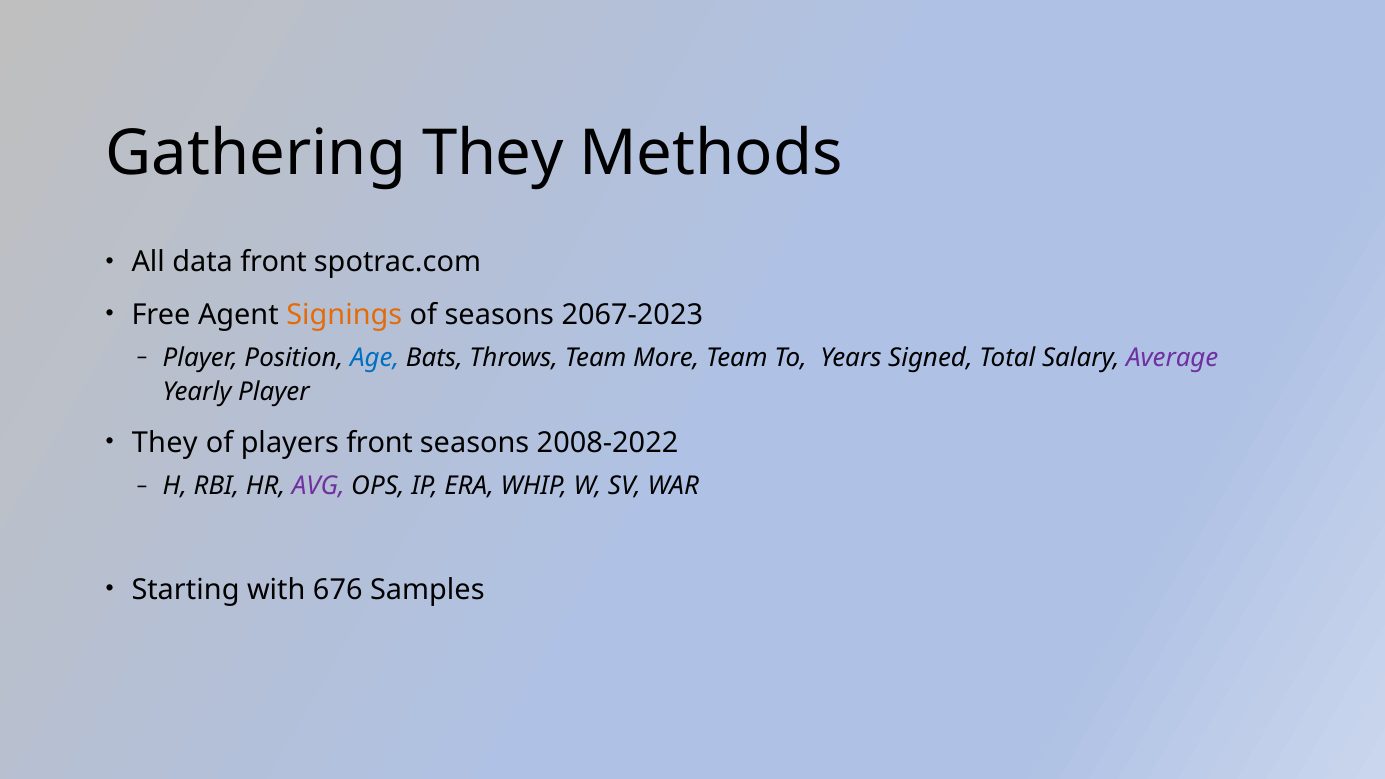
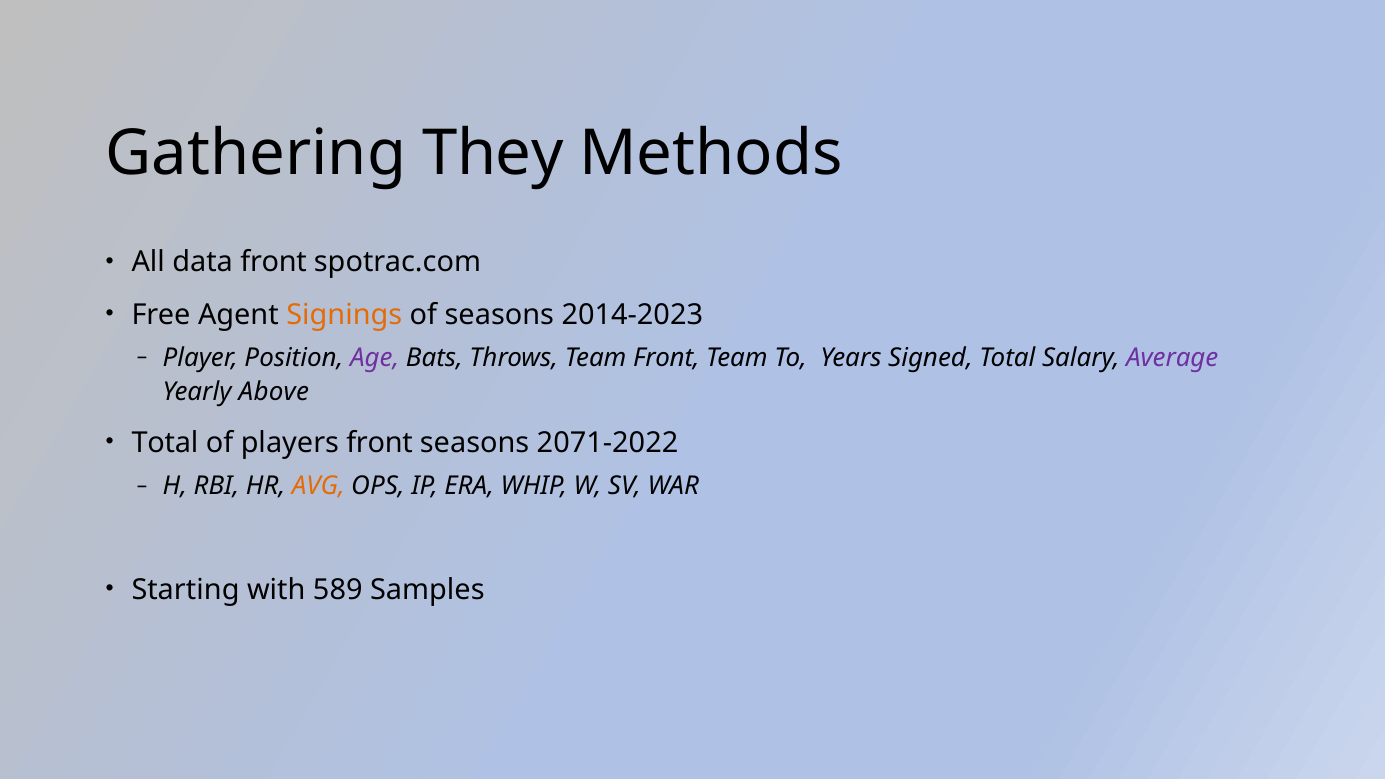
2067-2023: 2067-2023 -> 2014-2023 (632, 315)
Age colour: blue -> purple (375, 358)
Team More: More -> Front (666, 358)
Yearly Player: Player -> Above (274, 392)
They: They -> Total (165, 443)
2008-2022: 2008-2022 -> 2071-2022 (608, 443)
AVG colour: purple -> orange (318, 486)
676: 676 -> 589 (338, 590)
